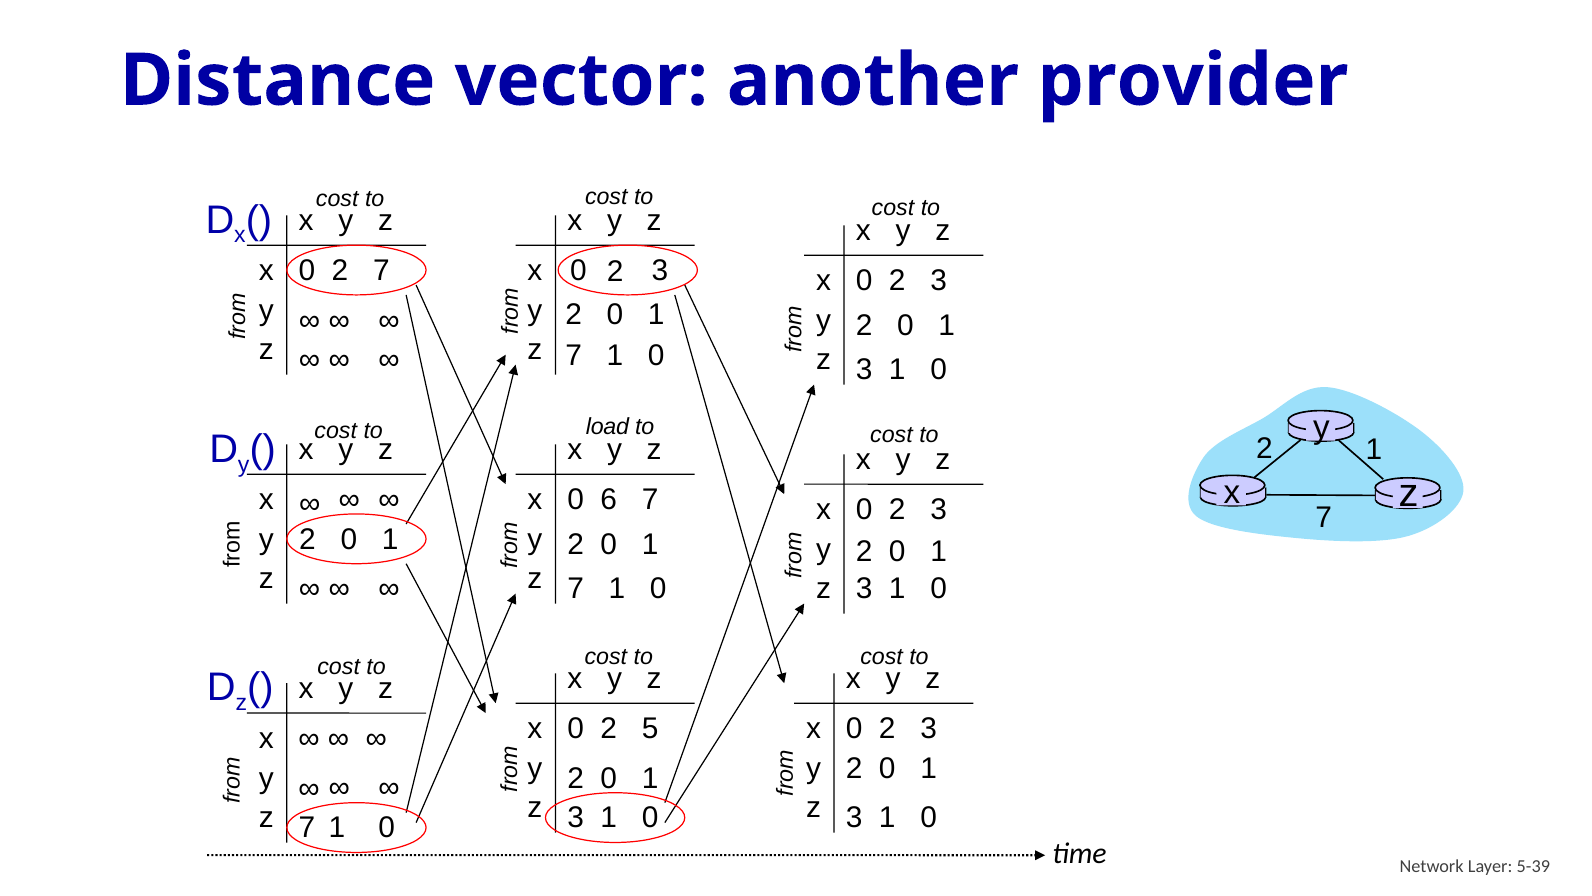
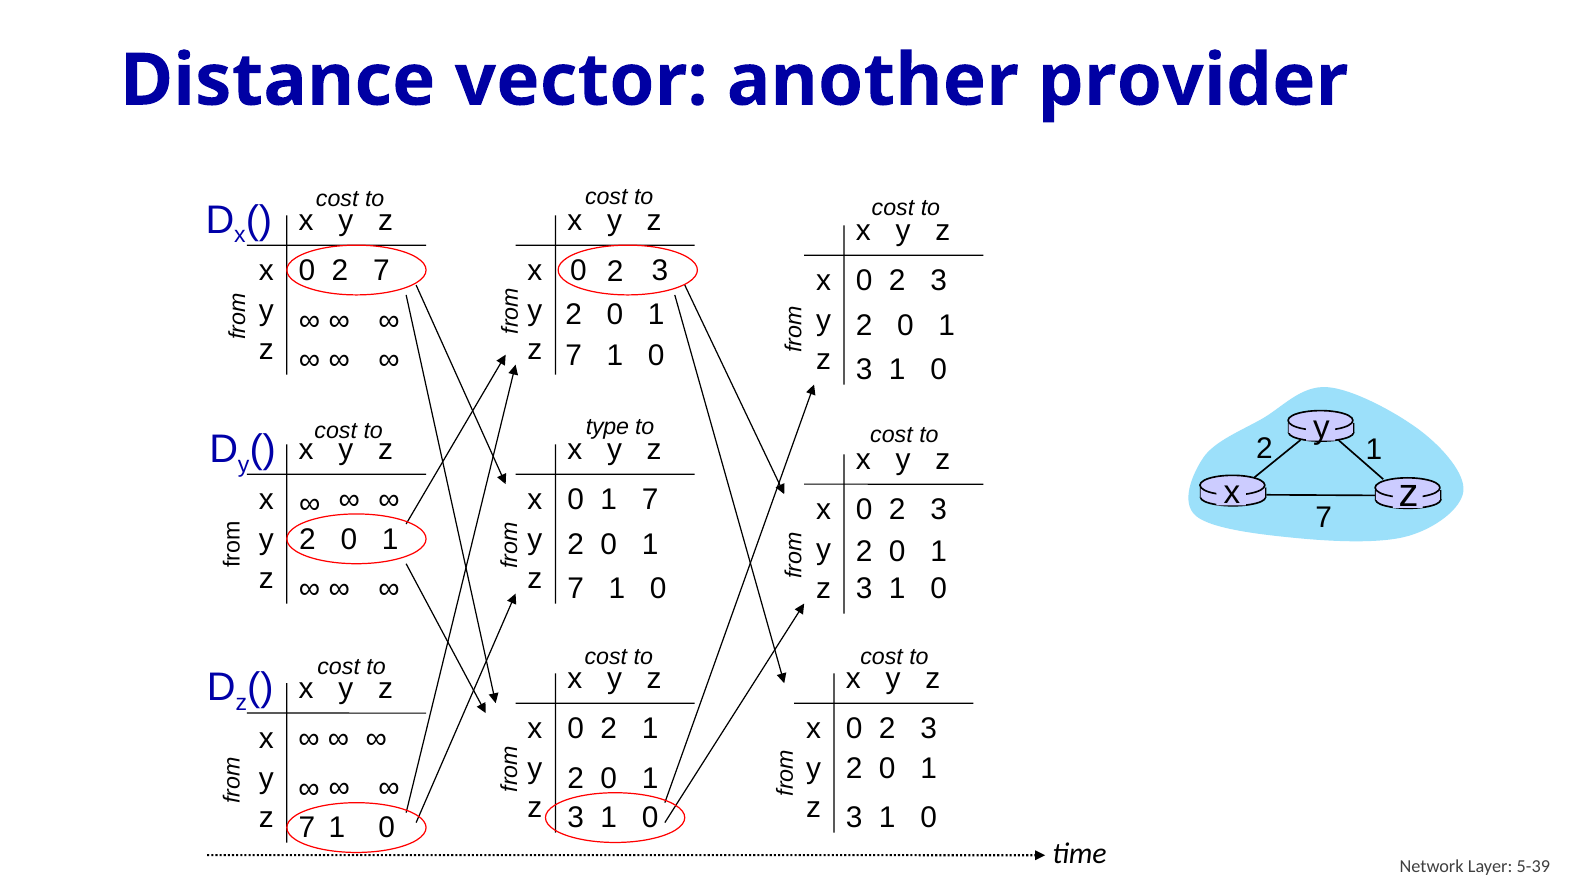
load: load -> type (607, 426)
6: 6 -> 1 (609, 499)
2 5: 5 -> 1 (650, 728)
